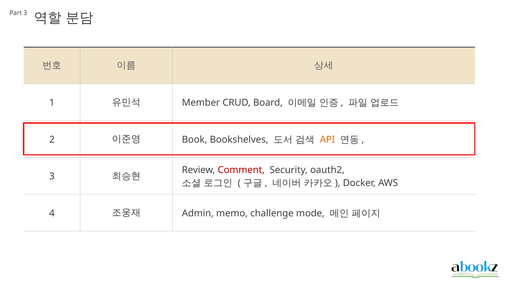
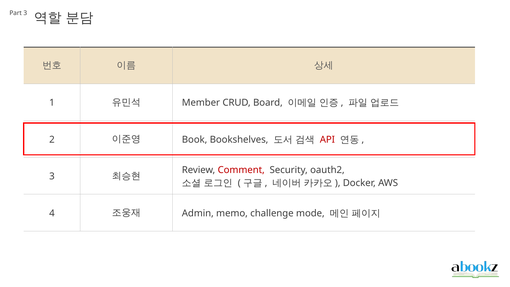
API colour: orange -> red (327, 140)
